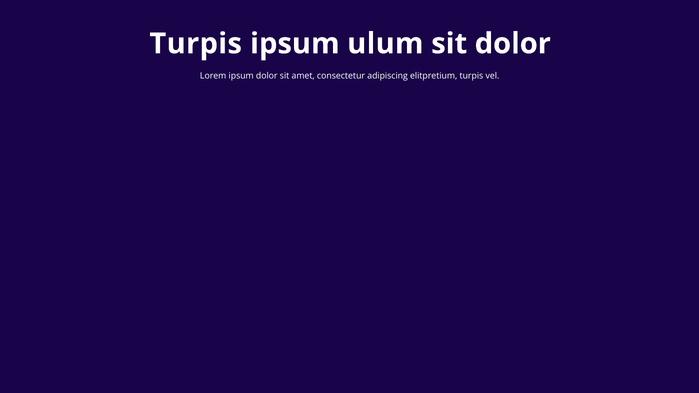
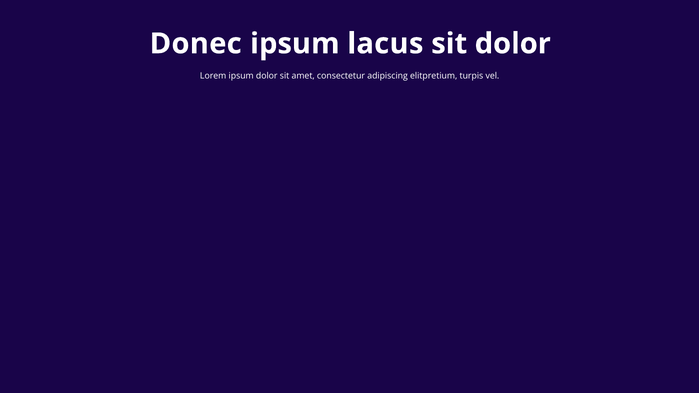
Turpis: Turpis -> Donec (196, 44)
ulum: ulum -> lacus (385, 44)
